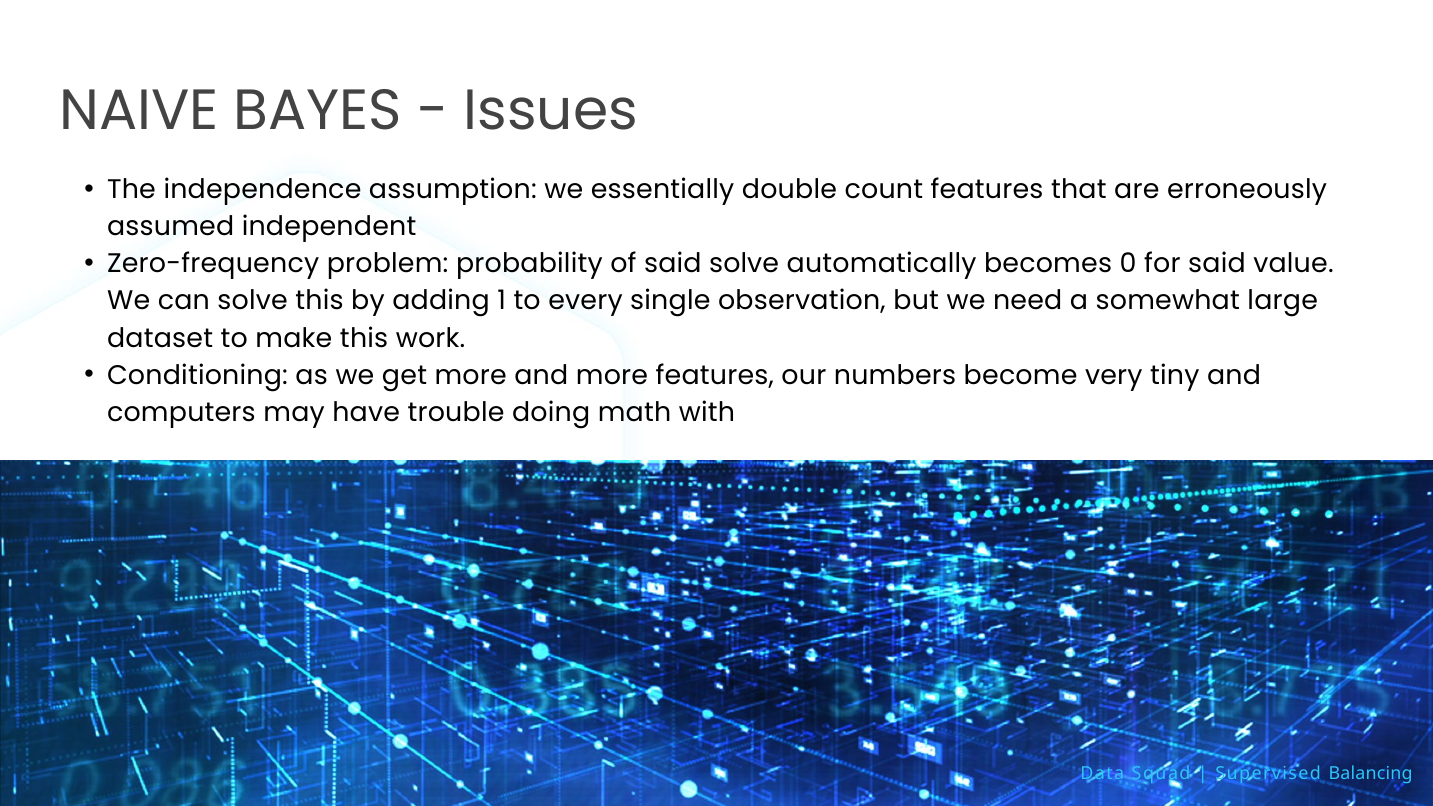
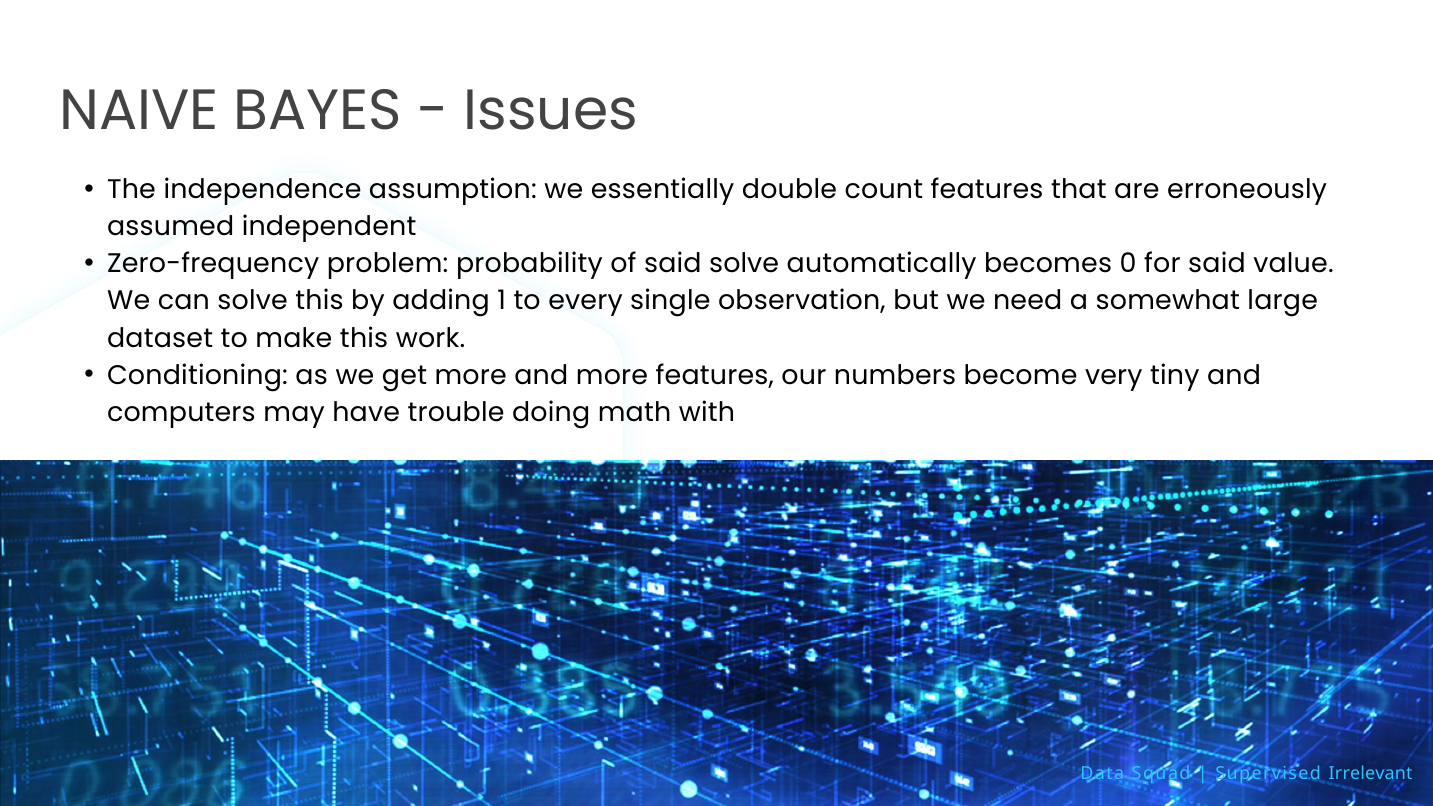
Balancing: Balancing -> Irrelevant (1371, 774)
